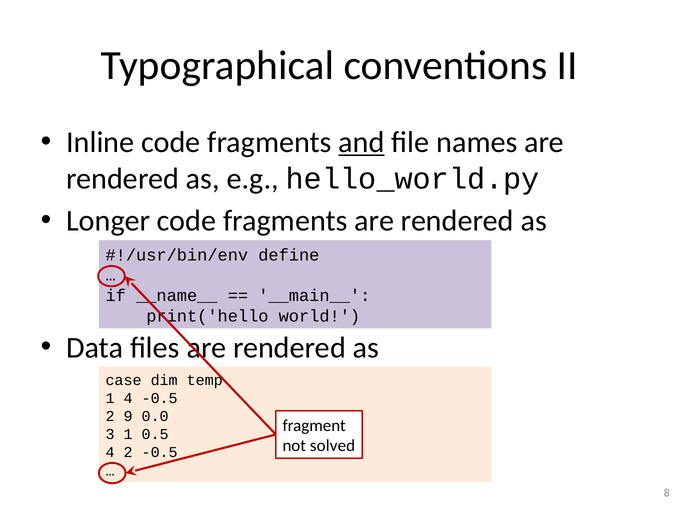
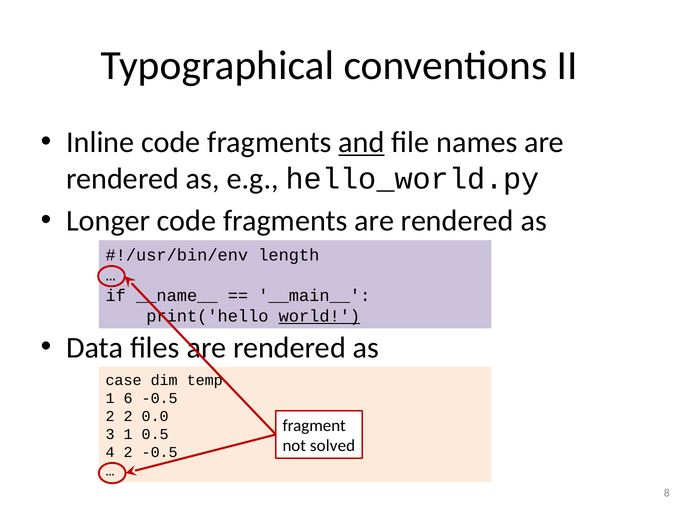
define: define -> length (289, 255)
world underline: none -> present (319, 316)
1 4: 4 -> 6 (128, 398)
2 9: 9 -> 2 (128, 417)
